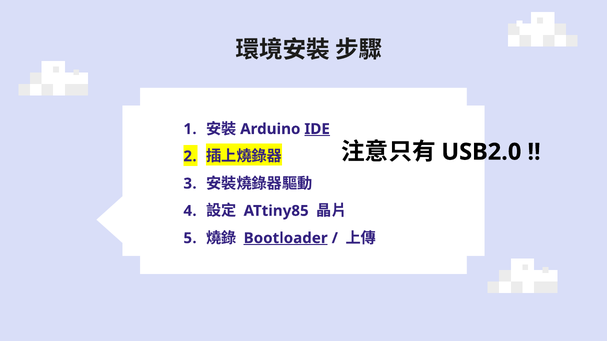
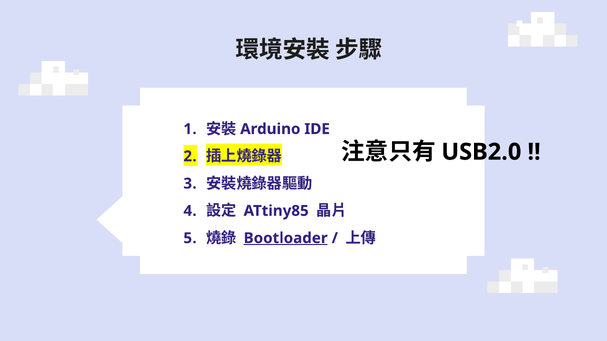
IDE underline: present -> none (317, 129)
